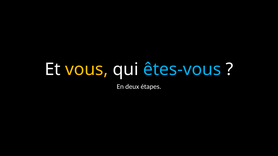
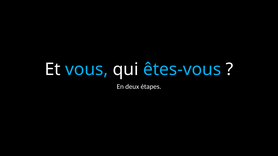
vous colour: yellow -> light blue (87, 69)
